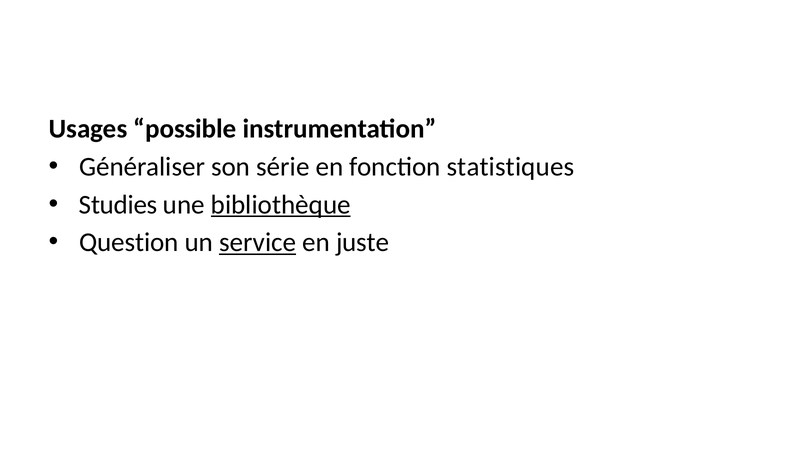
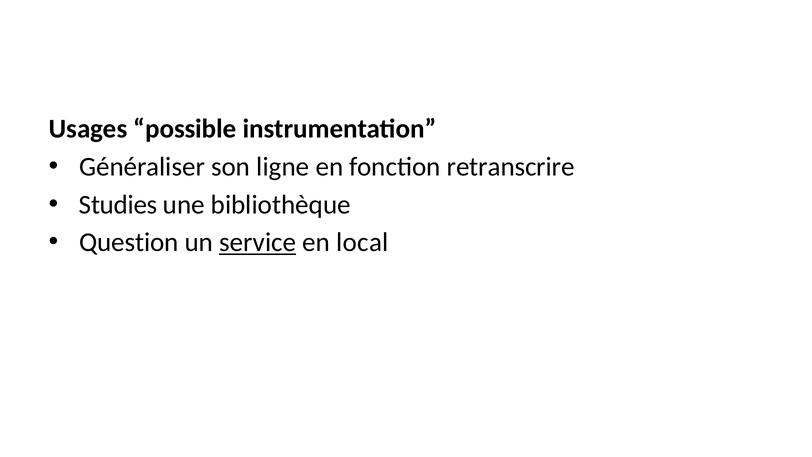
série: série -> ligne (283, 167)
statistiques: statistiques -> retranscrire (511, 167)
bibliothèque underline: present -> none (281, 205)
juste: juste -> local (362, 242)
